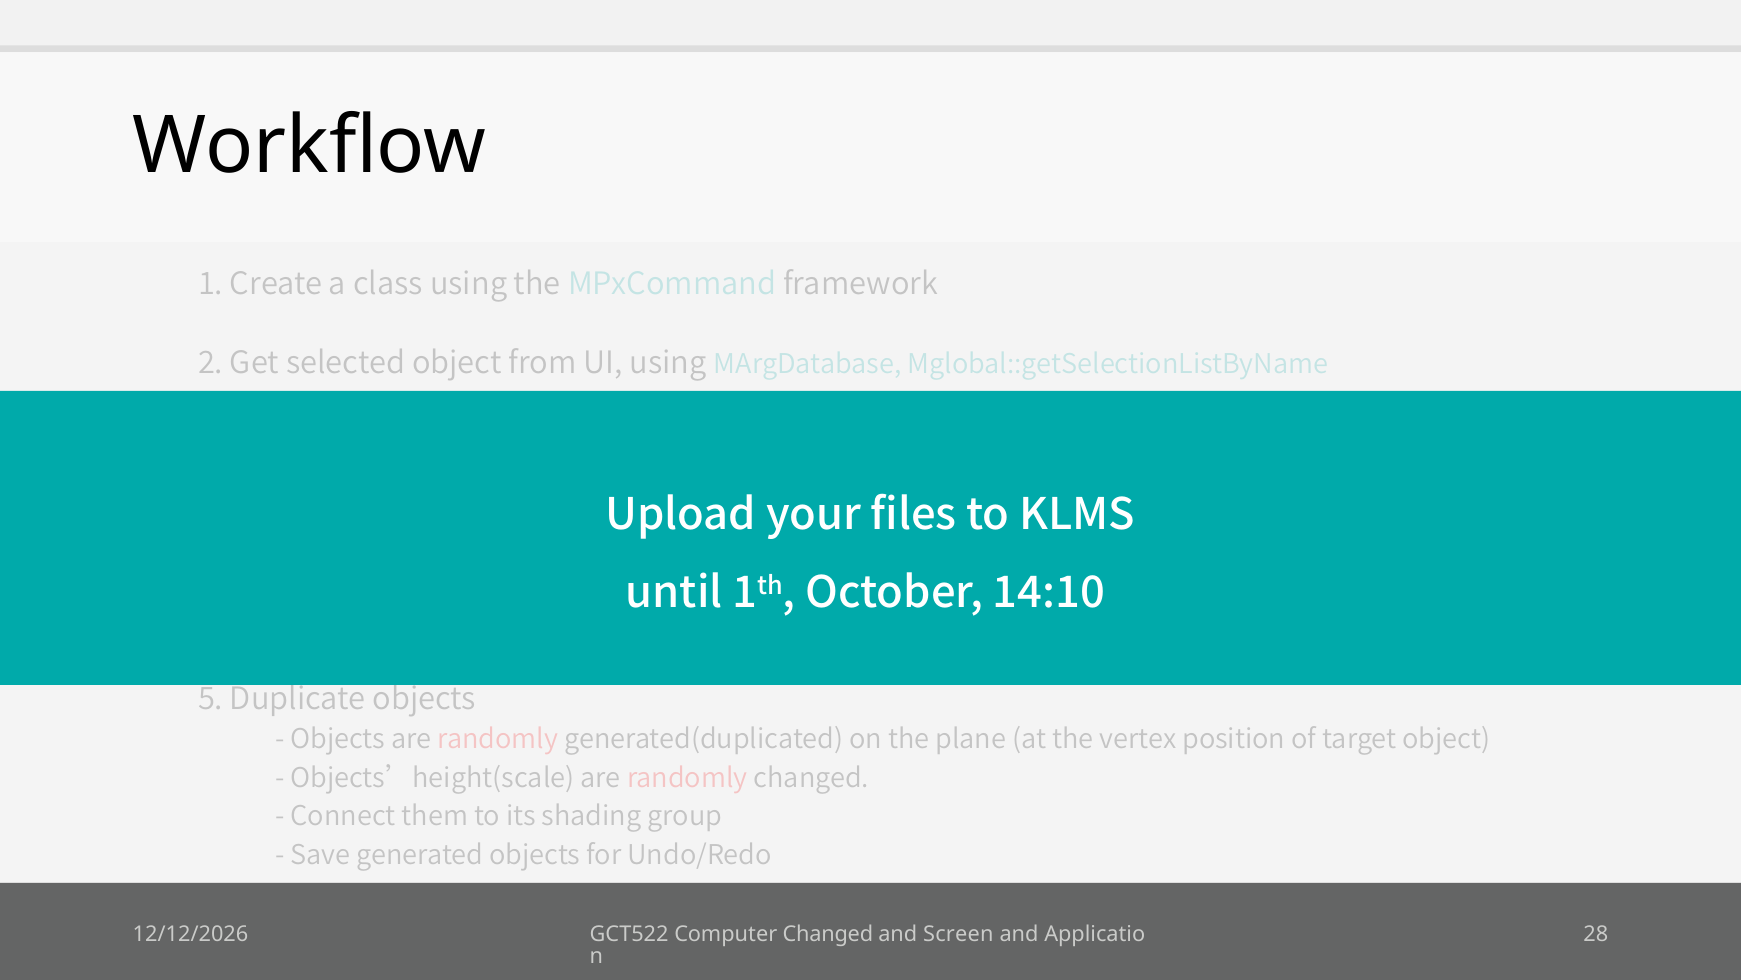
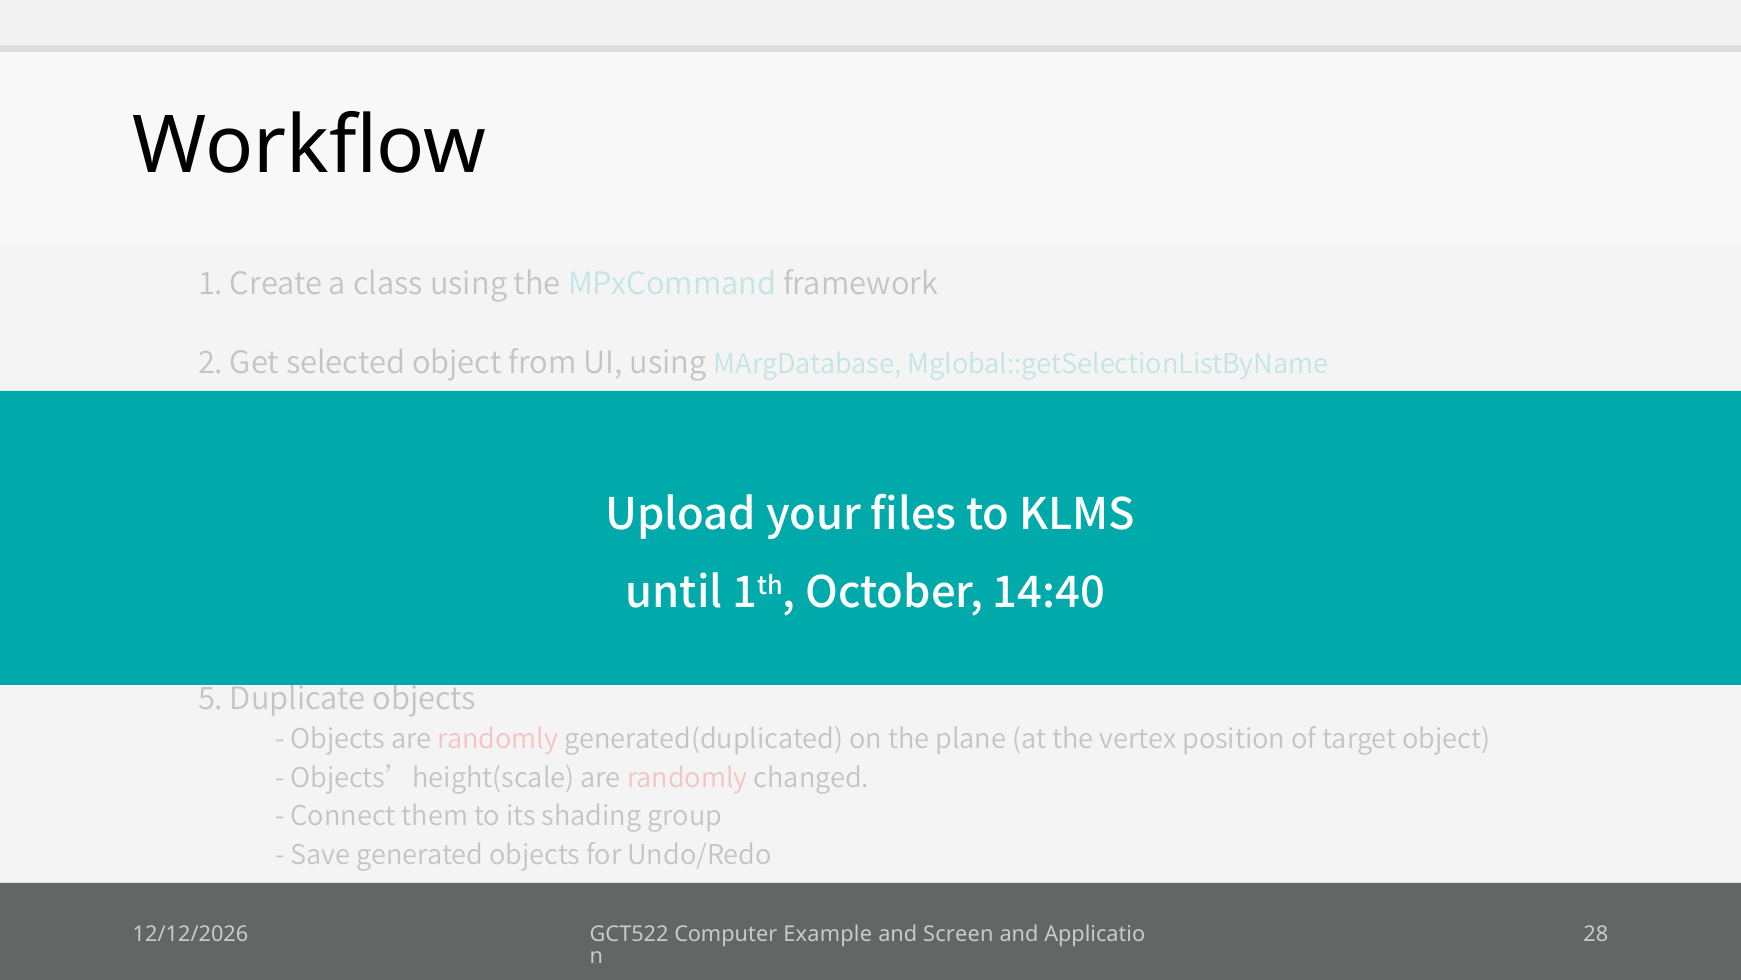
14:10: 14:10 -> 14:40 (1049, 593)
Computer Changed: Changed -> Example (828, 933)
